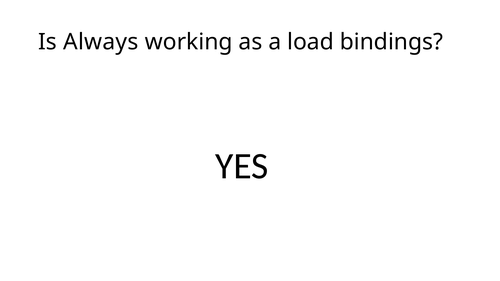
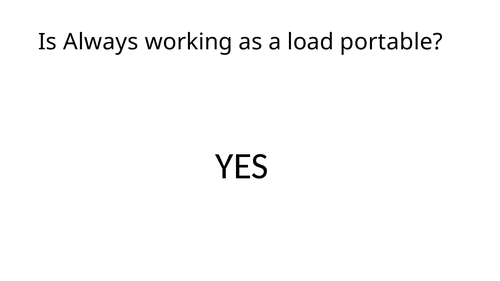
bindings: bindings -> portable (391, 42)
